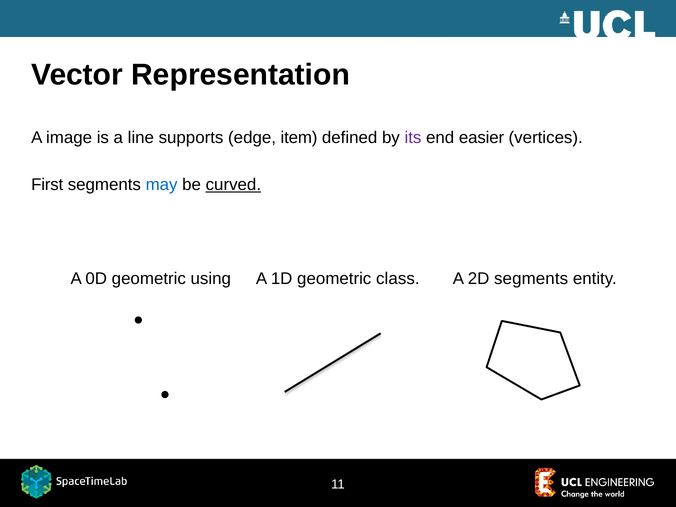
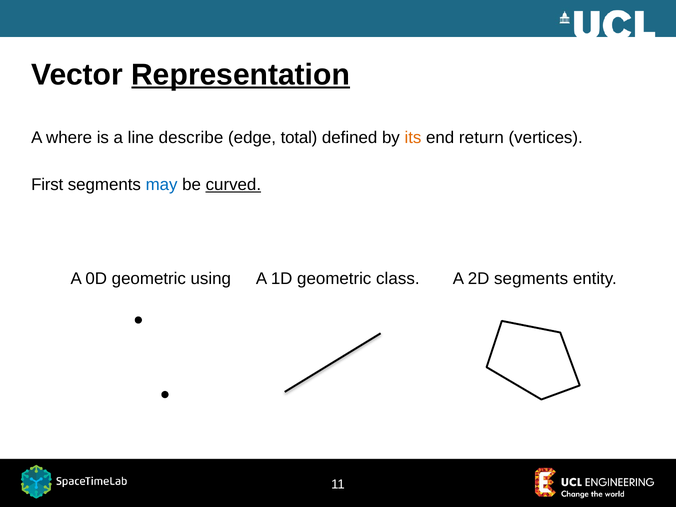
Representation underline: none -> present (241, 75)
image: image -> where (69, 137)
supports: supports -> describe (191, 137)
item: item -> total (299, 137)
its colour: purple -> orange (413, 137)
easier: easier -> return (481, 137)
